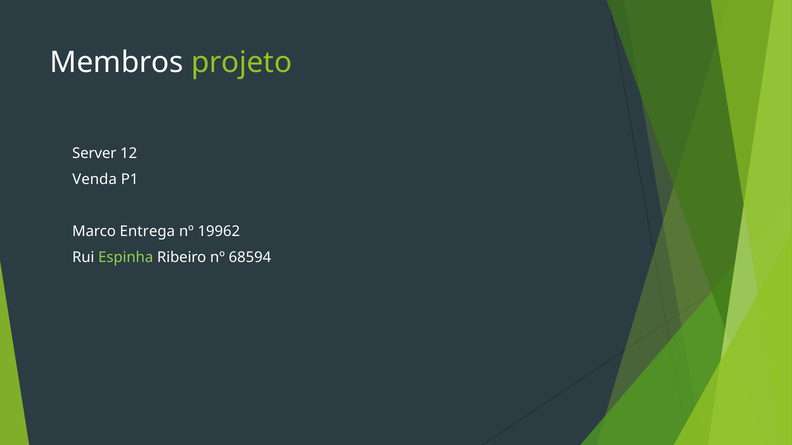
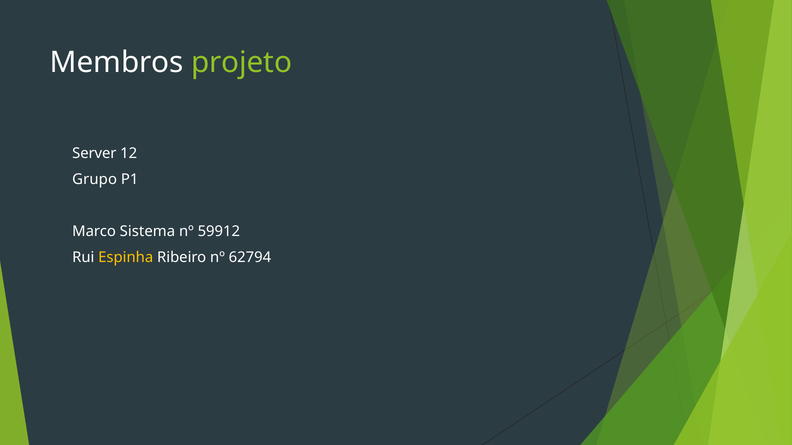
Venda: Venda -> Grupo (95, 179)
Entrega: Entrega -> Sistema (147, 232)
19962: 19962 -> 59912 (219, 232)
Espinha colour: light green -> yellow (126, 258)
68594: 68594 -> 62794 (250, 258)
